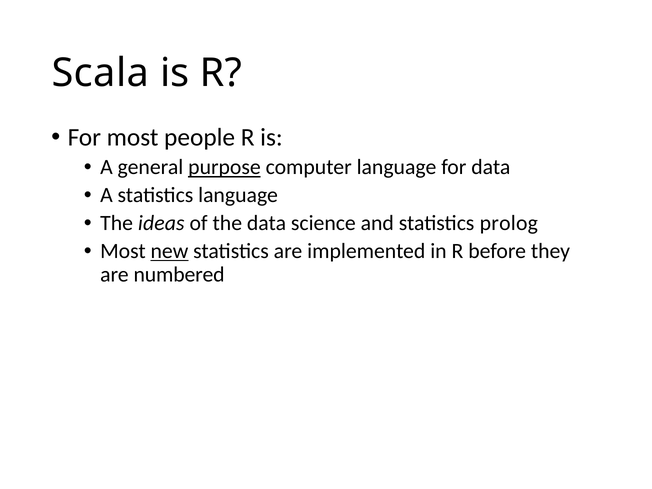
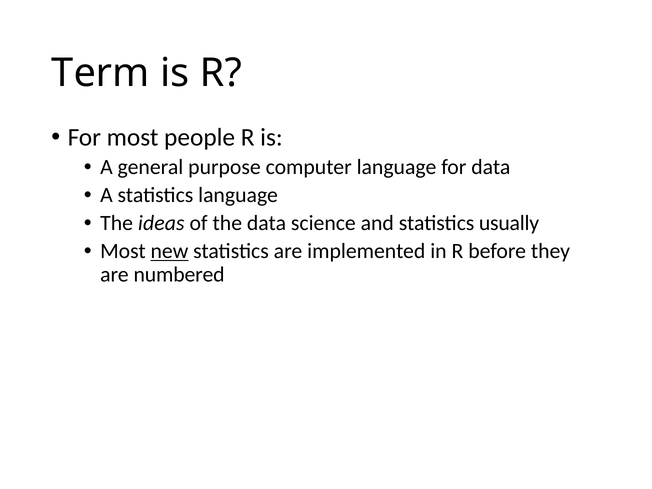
Scala: Scala -> Term (101, 73)
purpose underline: present -> none (224, 167)
prolog: prolog -> usually (509, 223)
